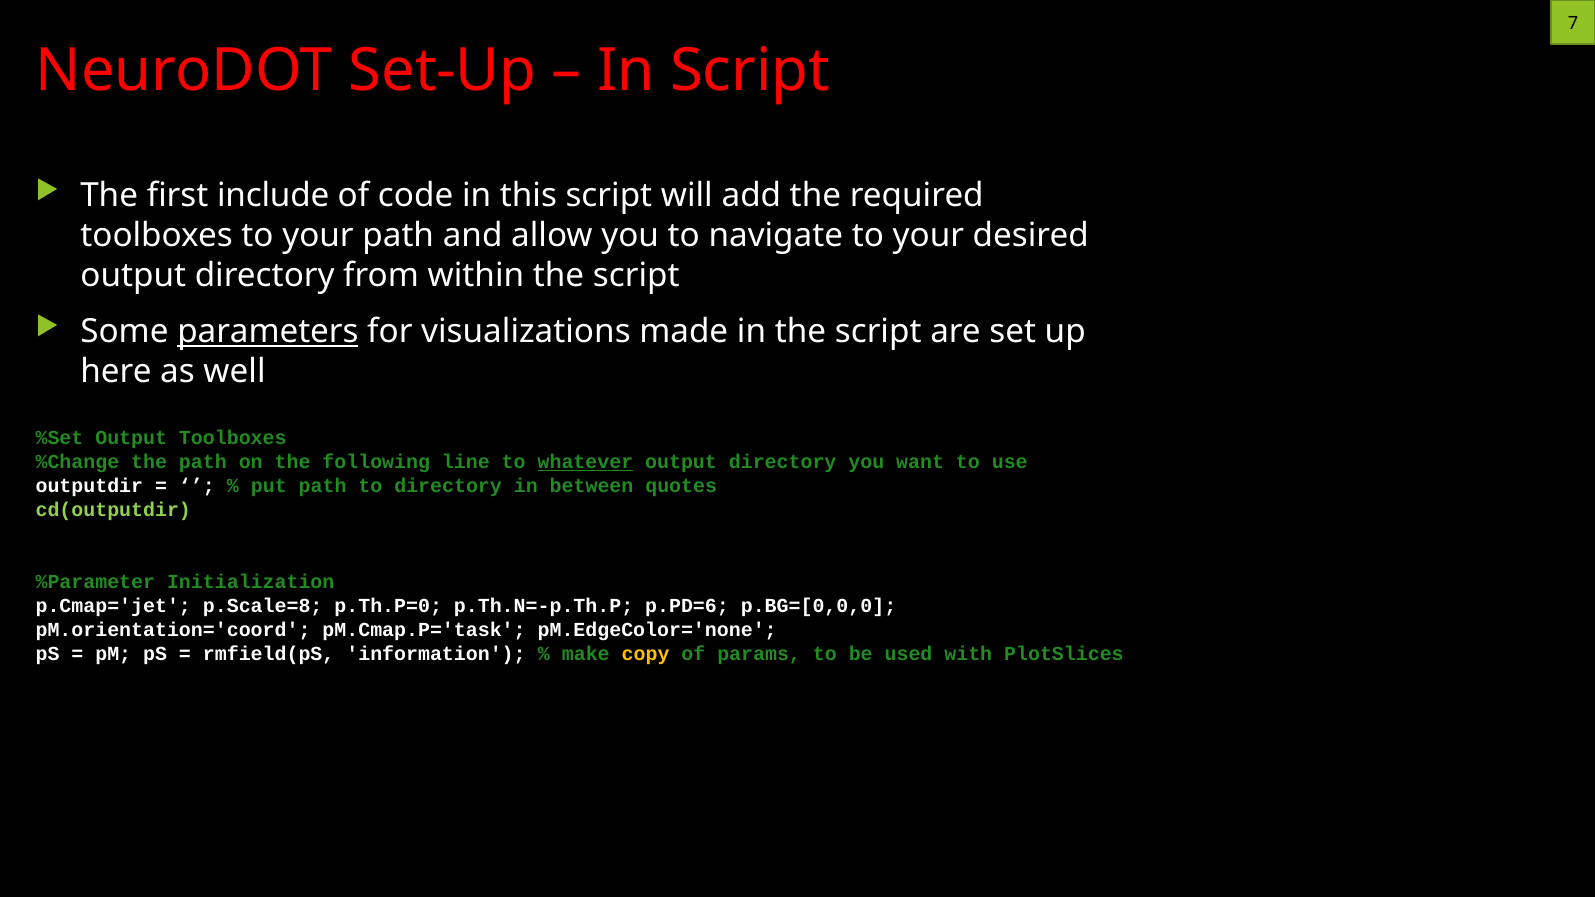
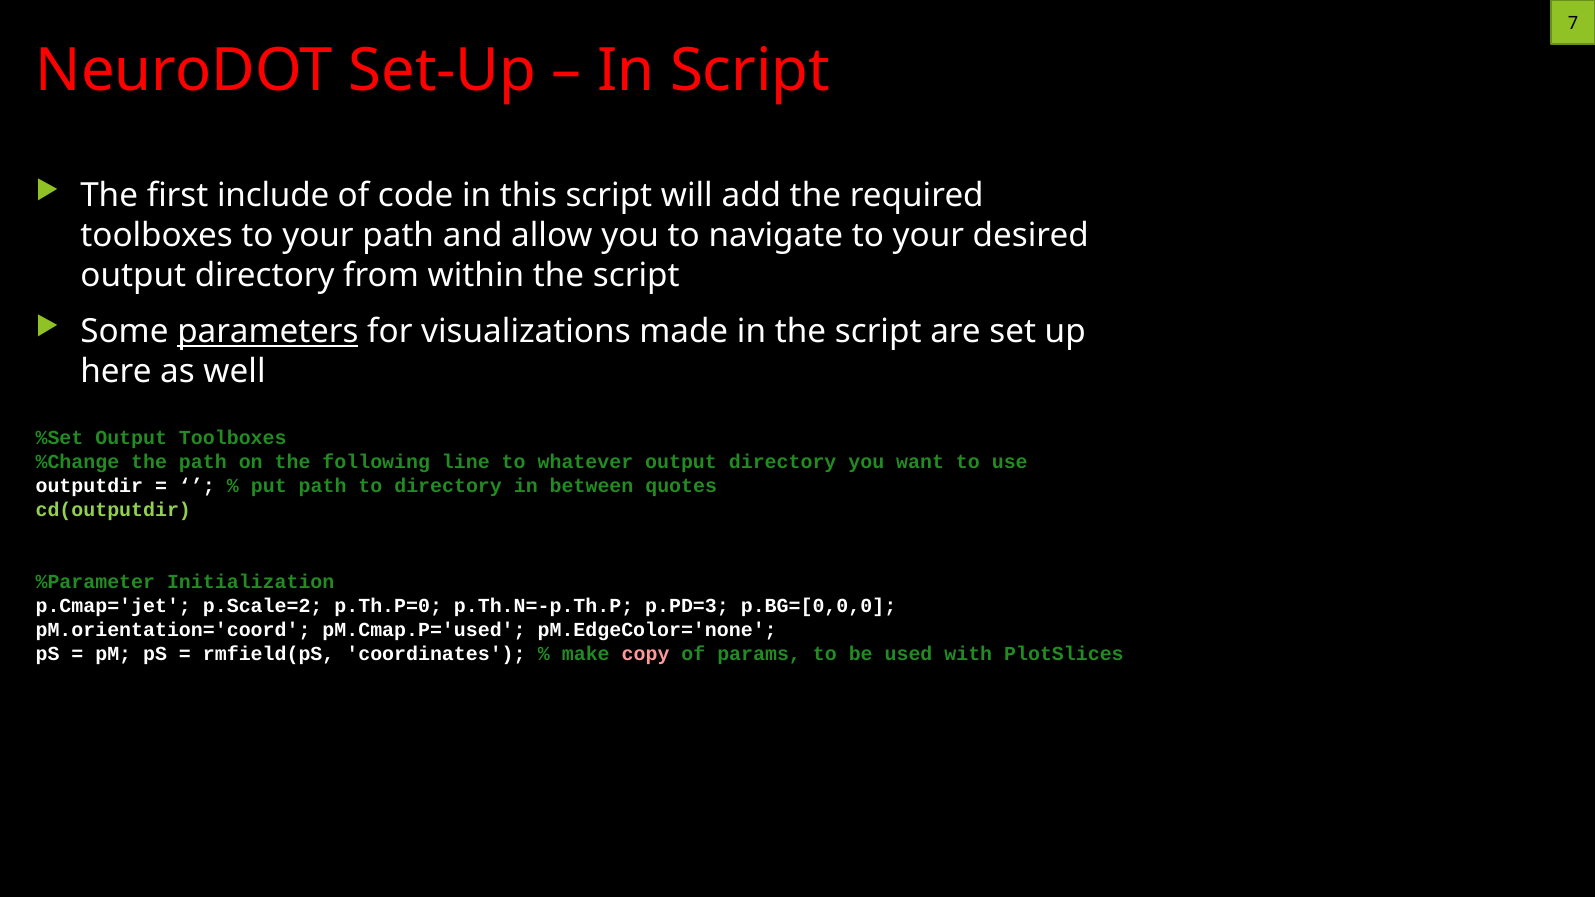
whatever underline: present -> none (585, 462)
p.Scale=8: p.Scale=8 -> p.Scale=2 (263, 606)
p.PD=6: p.PD=6 -> p.PD=3 (687, 606)
pM.Cmap.P='task: pM.Cmap.P='task -> pM.Cmap.P='used (424, 630)
information: information -> coordinates (436, 654)
copy colour: yellow -> pink (646, 654)
